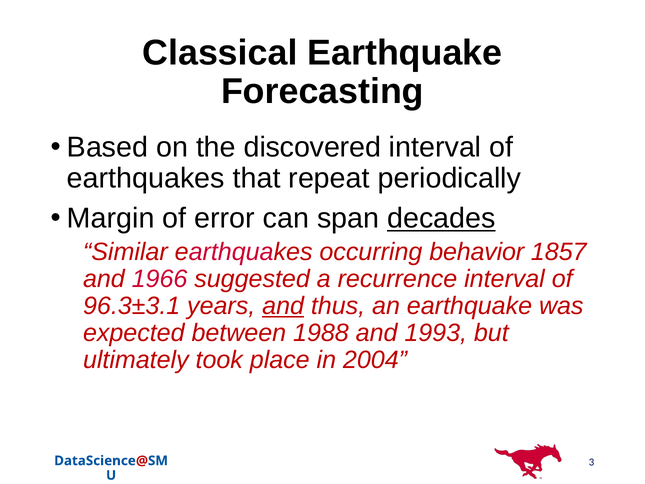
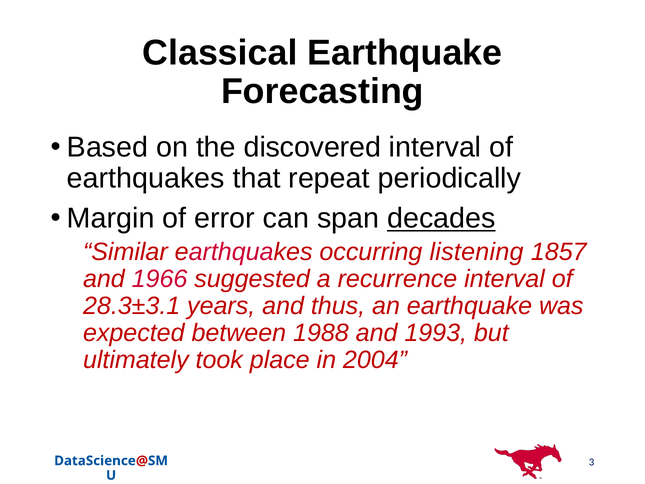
behavior: behavior -> listening (477, 252)
96.3±3.1: 96.3±3.1 -> 28.3±3.1 (132, 306)
and underline: present -> none (283, 306)
